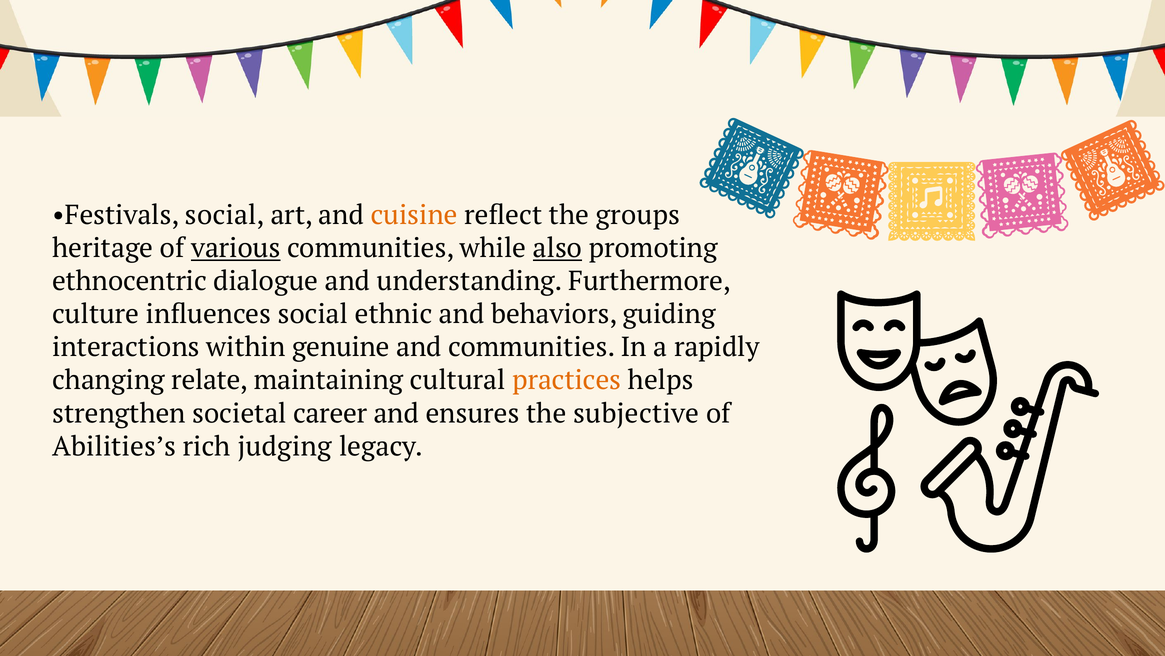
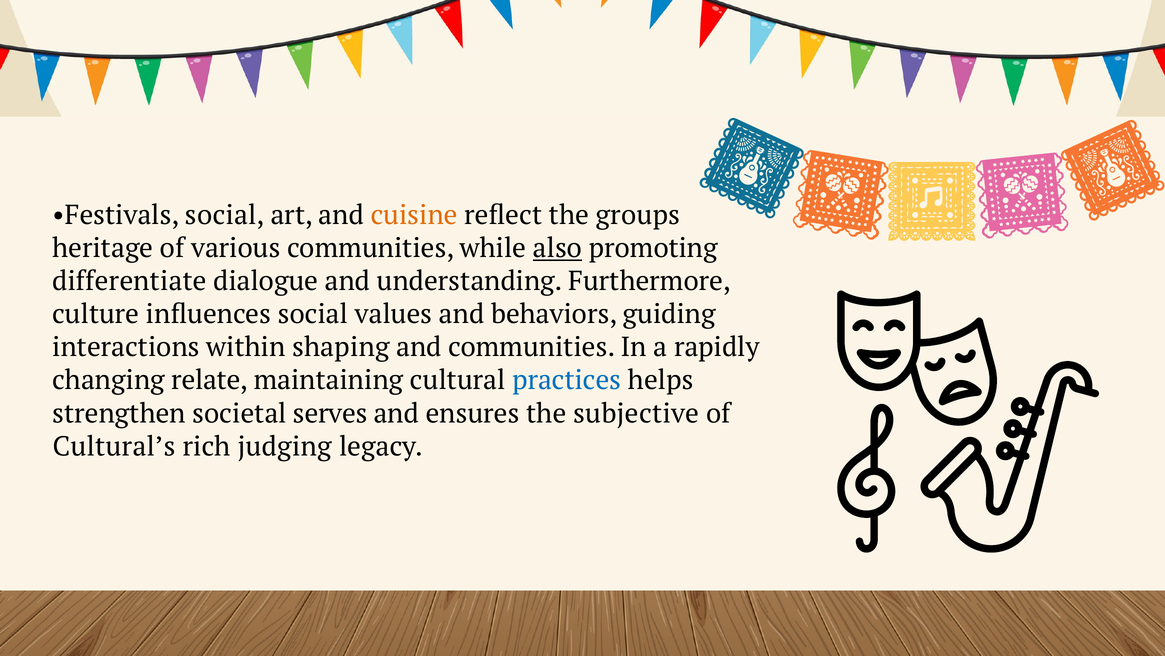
various underline: present -> none (236, 248)
ethnocentric: ethnocentric -> differentiate (129, 281)
ethnic: ethnic -> values (394, 314)
genuine: genuine -> shaping (341, 347)
practices colour: orange -> blue (567, 380)
career: career -> serves (330, 413)
Abilities’s: Abilities’s -> Cultural’s (114, 446)
